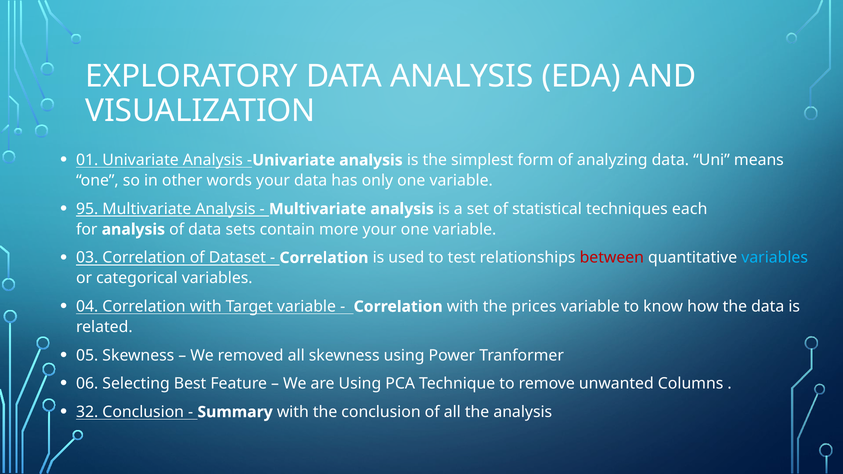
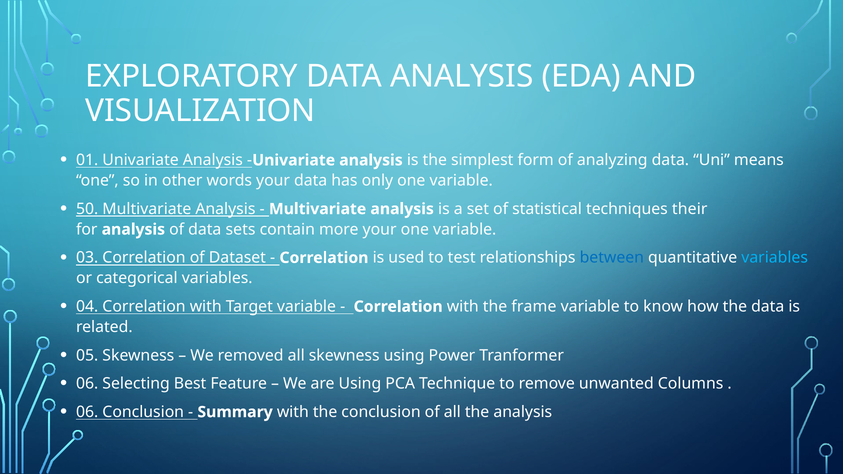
95: 95 -> 50 (87, 209)
each: each -> their (690, 209)
between colour: red -> blue (612, 258)
prices: prices -> frame (534, 307)
32: 32 -> 06 (87, 412)
